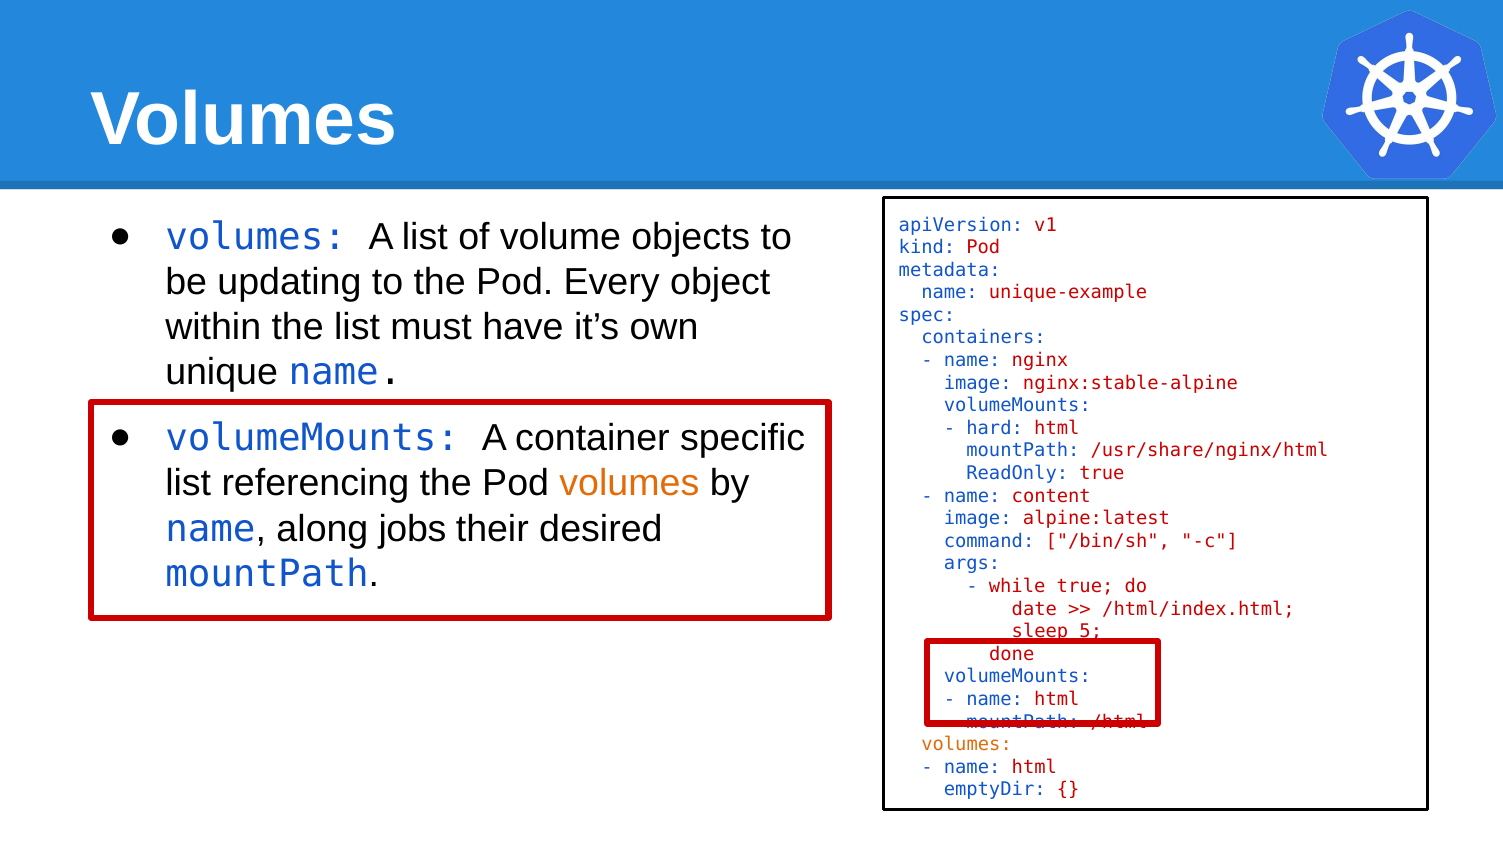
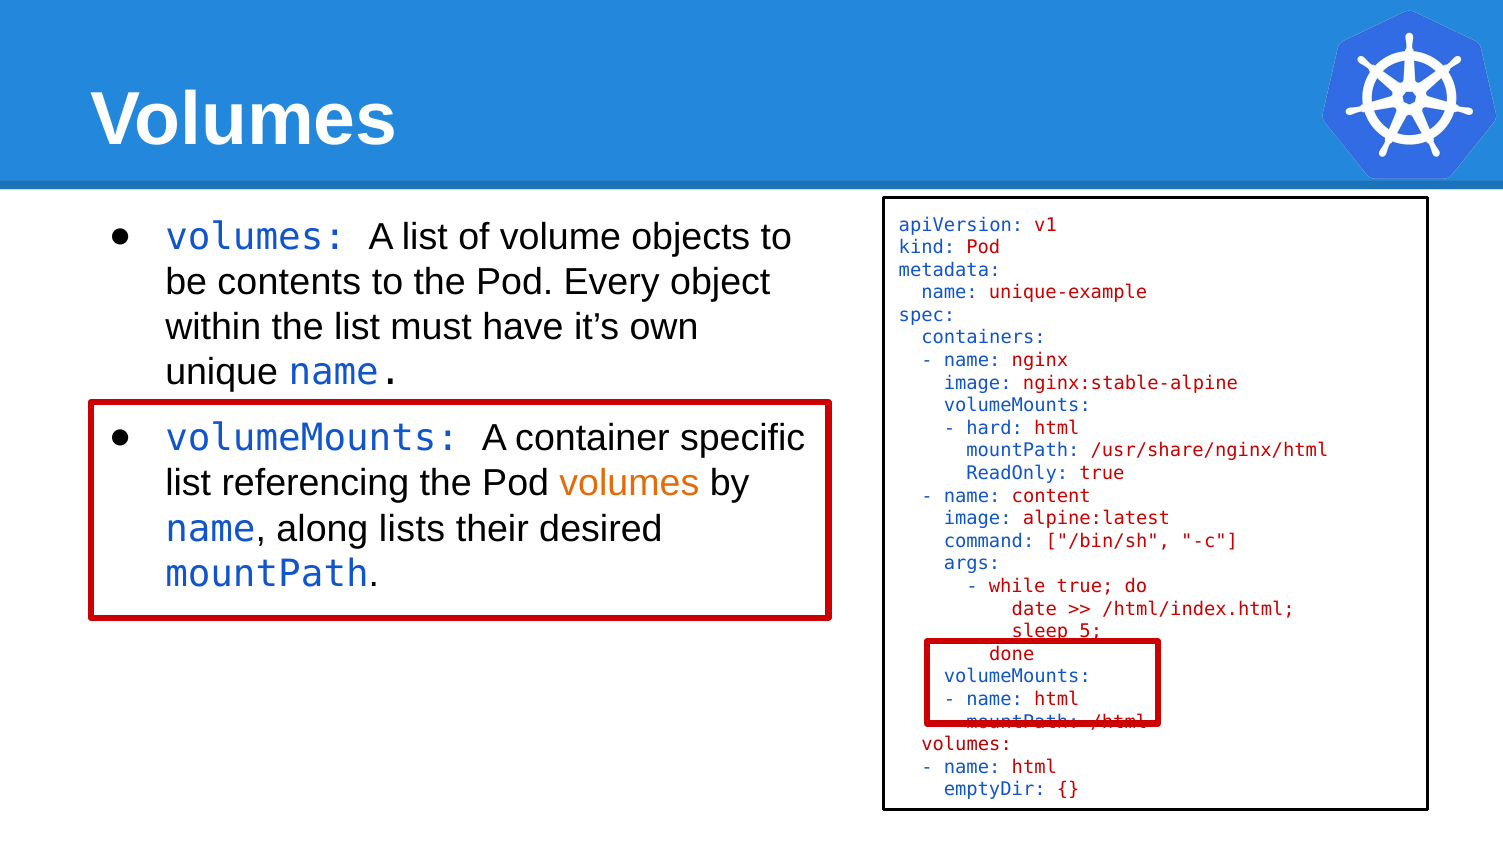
updating: updating -> contents (289, 283)
jobs: jobs -> lists (412, 529)
volumes colour: orange -> red (967, 745)
